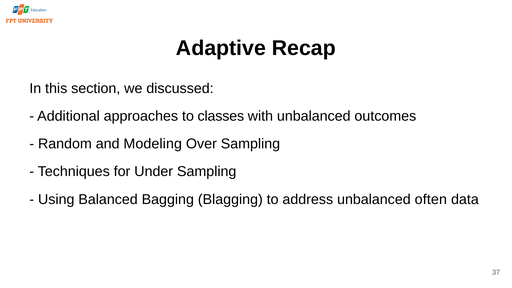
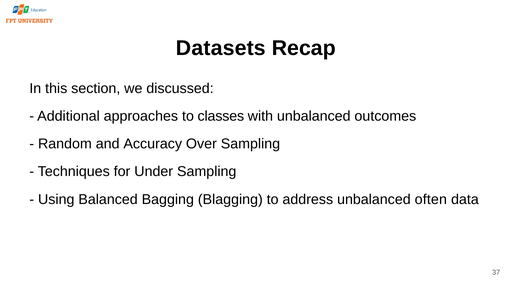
Adaptive: Adaptive -> Datasets (221, 48)
Modeling: Modeling -> Accuracy (153, 144)
